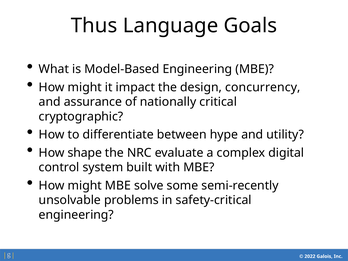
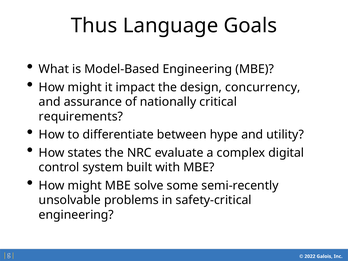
cryptographic: cryptographic -> requirements (81, 117)
shape: shape -> states (85, 153)
